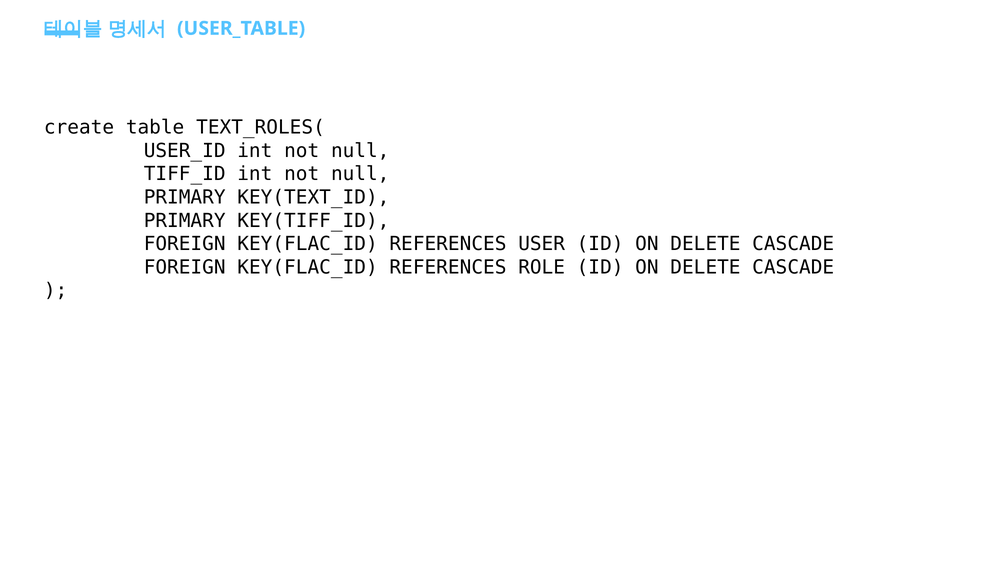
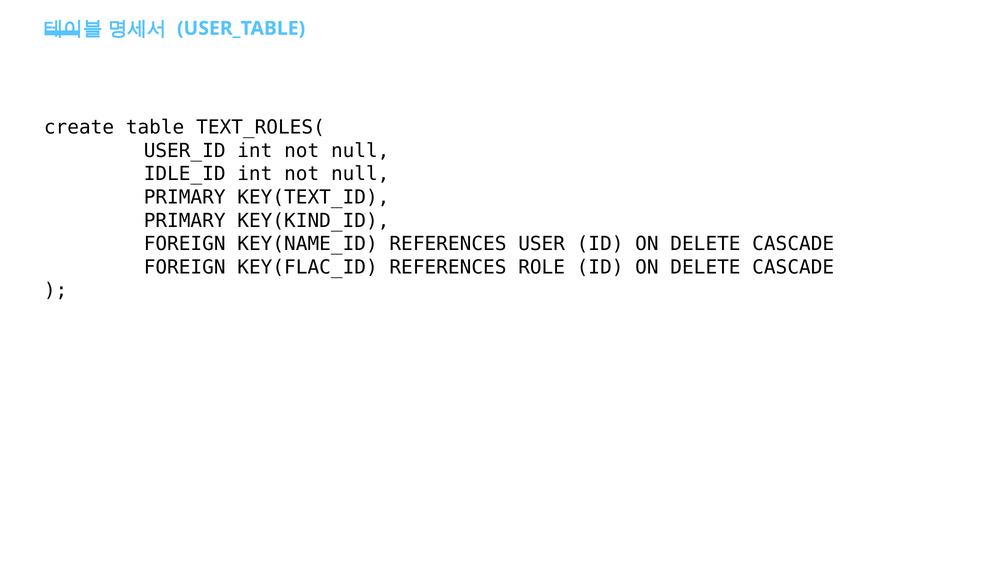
TIFF_ID: TIFF_ID -> IDLE_ID (185, 174)
KEY(TIFF_ID: KEY(TIFF_ID -> KEY(KIND_ID (313, 221)
KEY(FLAC_ID: KEY(FLAC_ID -> KEY(NAME_ID (308, 244)
